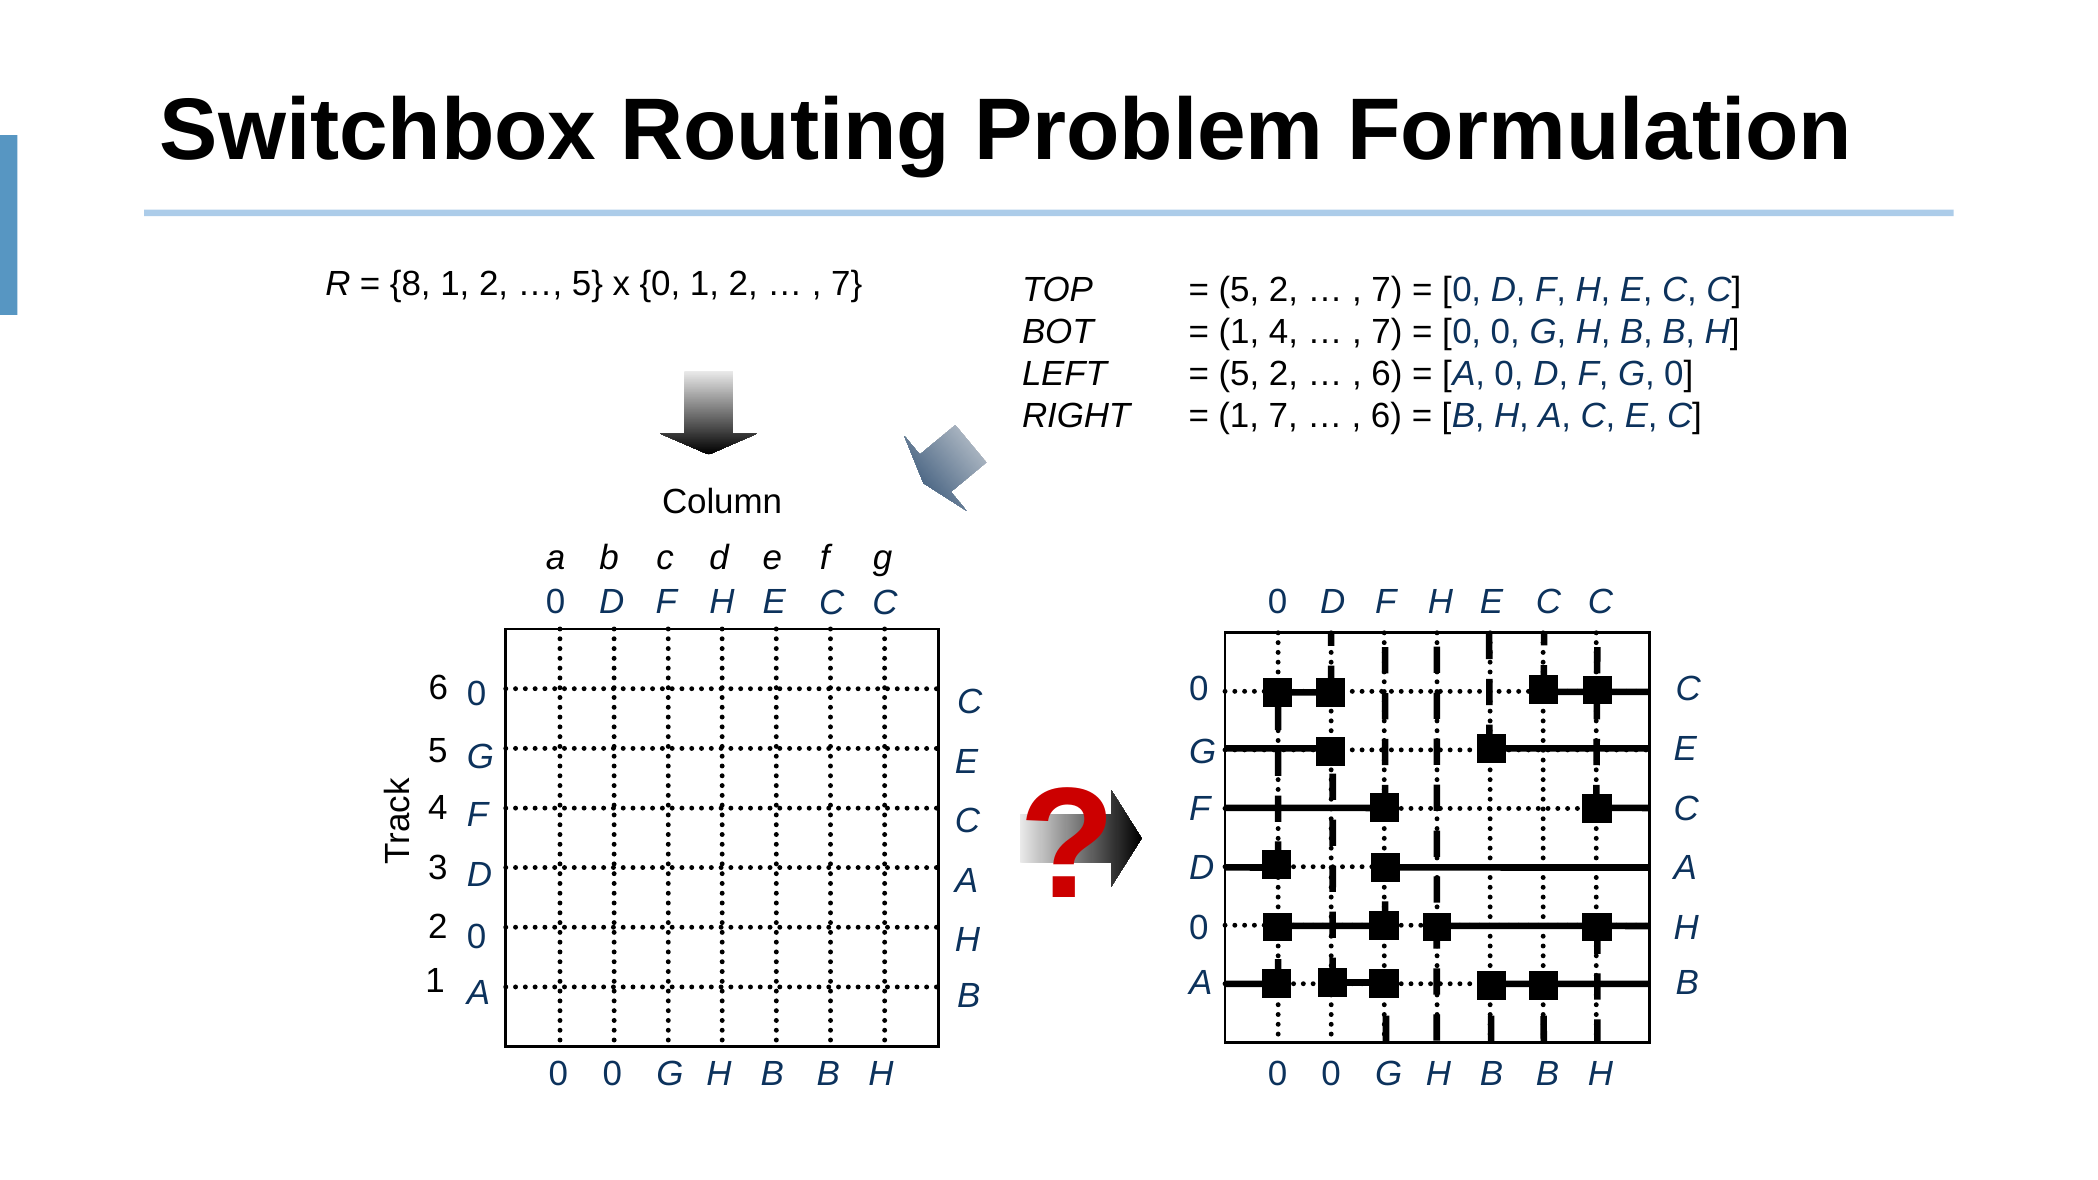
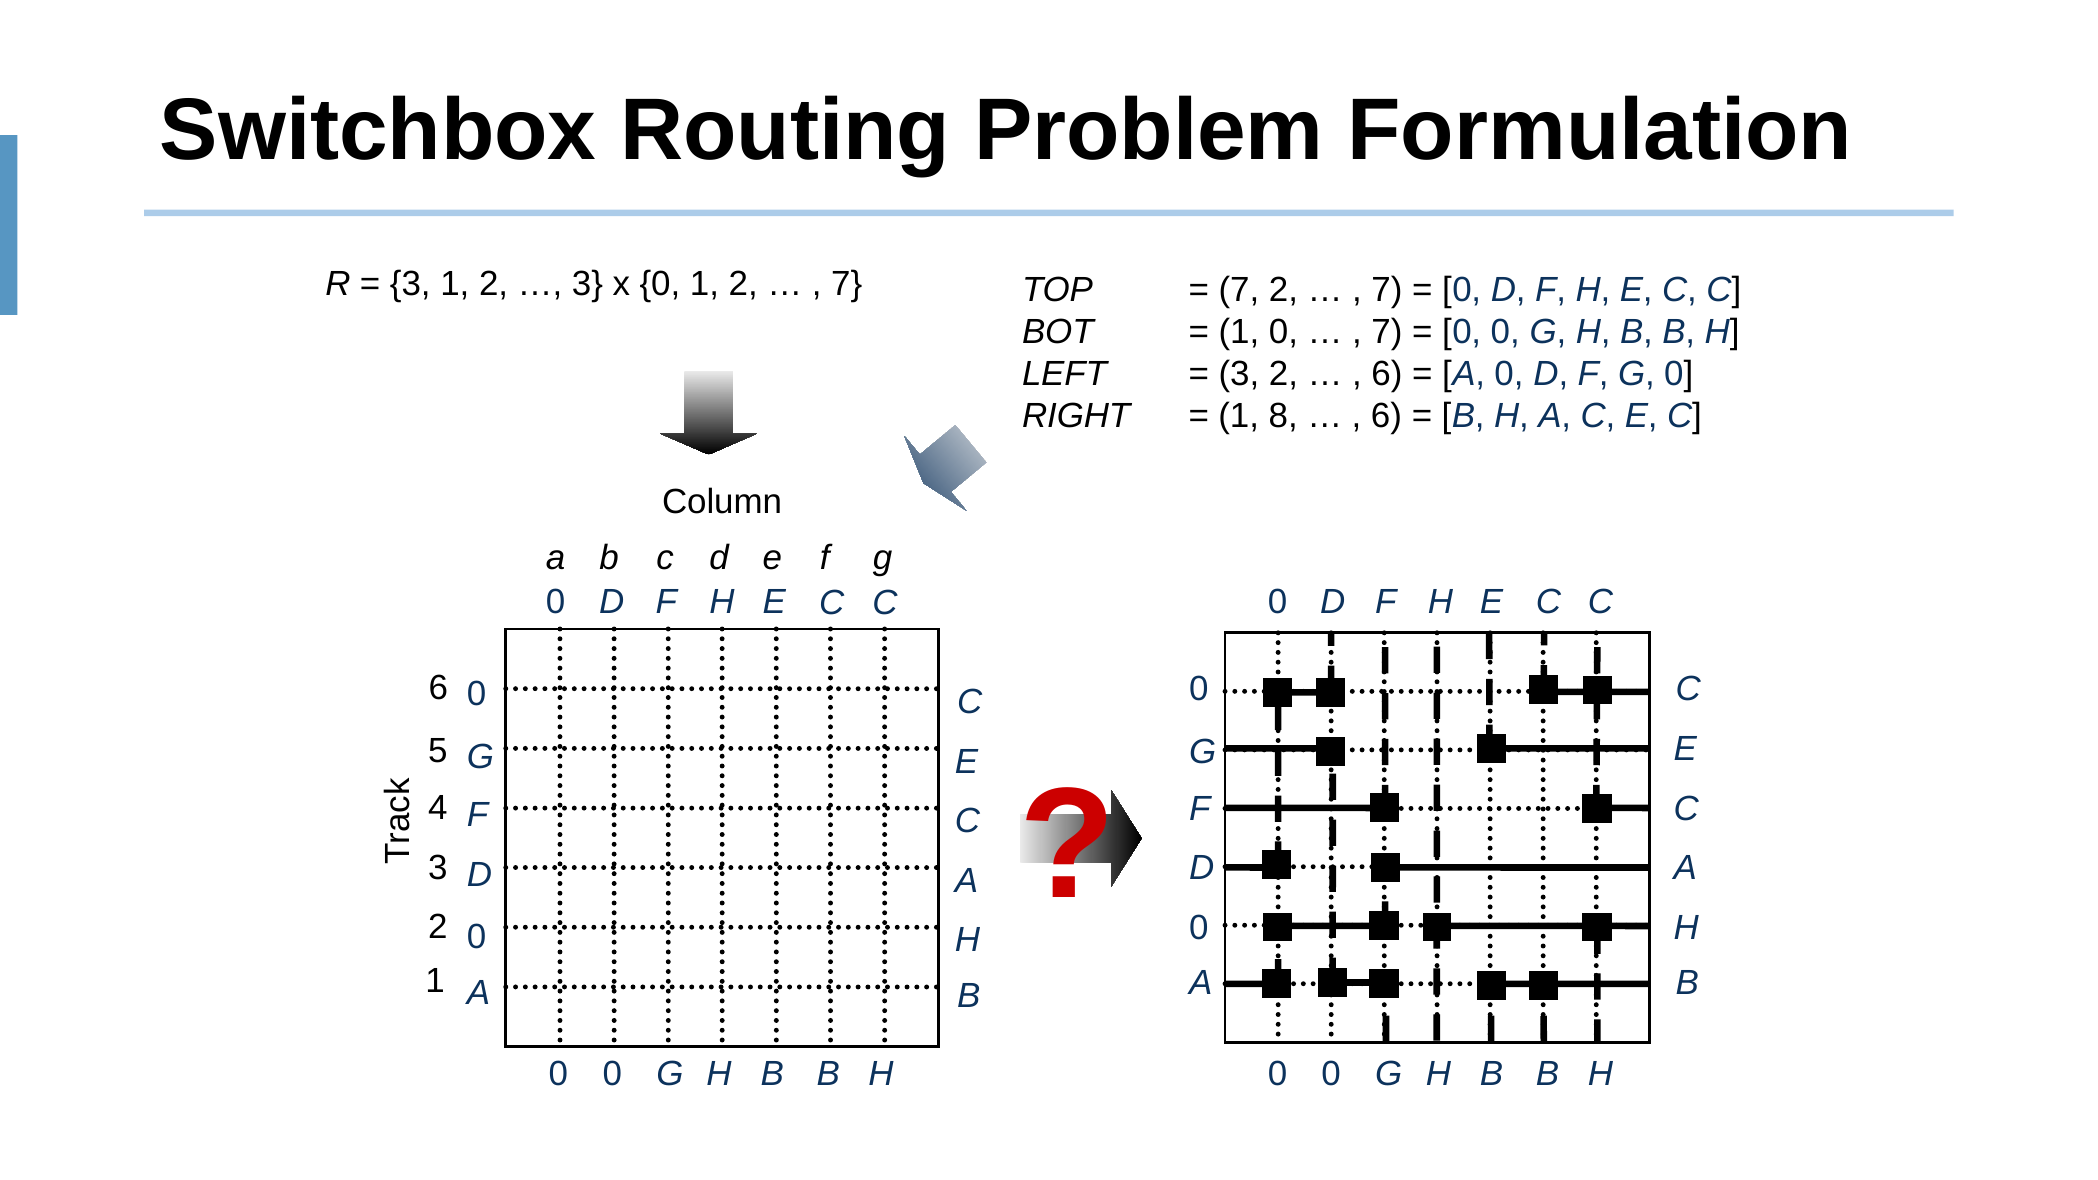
8: 8 -> 3 (410, 284)
5: 5 -> 3 (587, 284)
5: 5 -> 7 (1239, 290)
1 4: 4 -> 0 (1283, 332)
5: 5 -> 3 (1239, 374)
1 7: 7 -> 8 (1283, 416)
